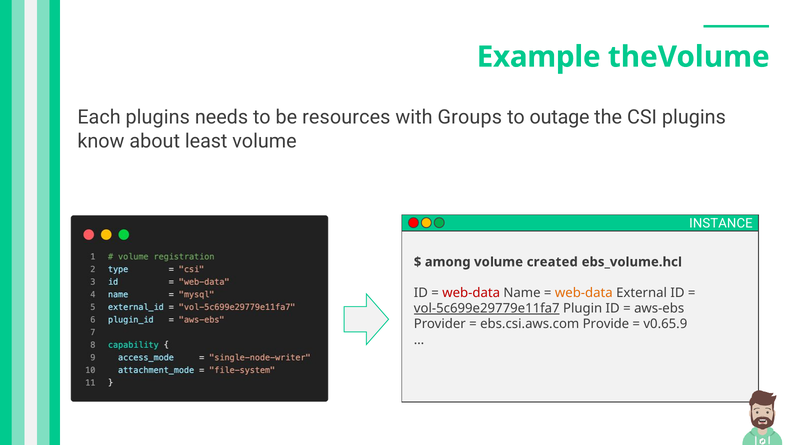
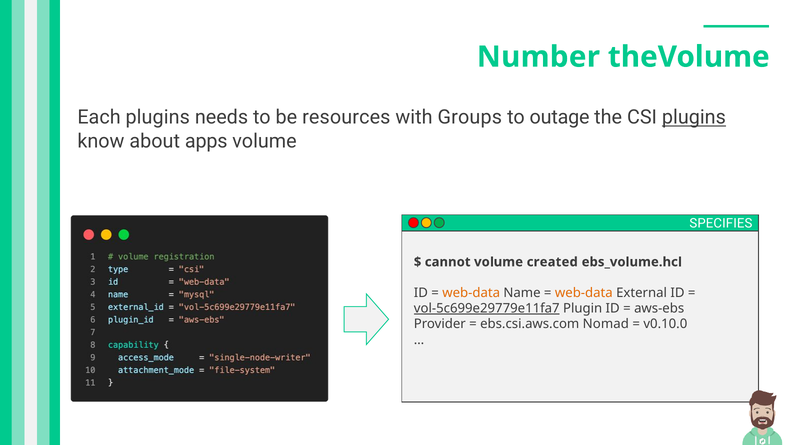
Example: Example -> Number (538, 57)
plugins underline: none -> present (694, 117)
least: least -> apps (206, 141)
INSTANCE: INSTANCE -> SPECIFIES (721, 223)
among: among -> cannot (448, 262)
web-data colour: red -> orange (471, 293)
Provide: Provide -> Nomad (606, 324)
v0.65.9: v0.65.9 -> v0.10.0 (665, 324)
